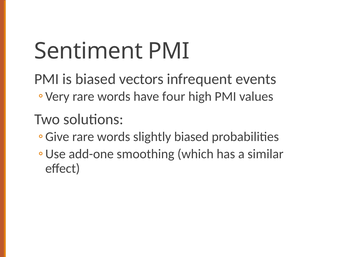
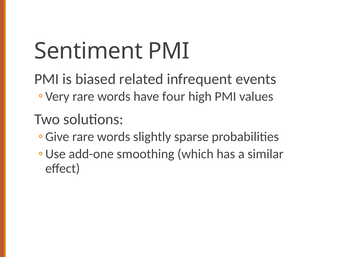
vectors: vectors -> related (141, 79)
slightly biased: biased -> sparse (191, 137)
